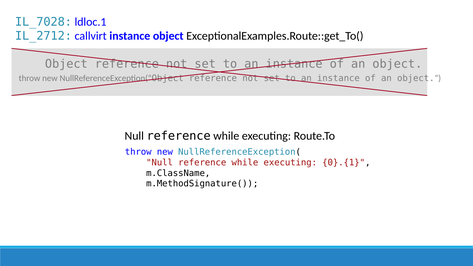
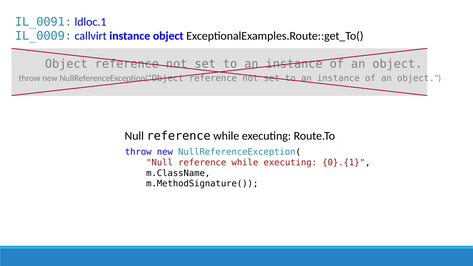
IL_7028: IL_7028 -> IL_0091 (43, 22)
IL_2712: IL_2712 -> IL_0009 (43, 36)
